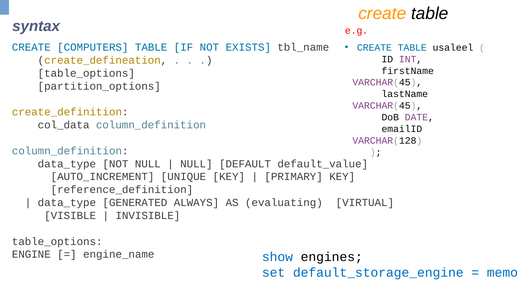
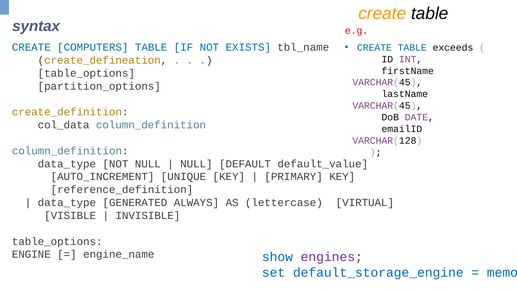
usaleel: usaleel -> exceeds (453, 48)
evaluating: evaluating -> lettercase (284, 202)
engines colour: black -> purple (332, 257)
